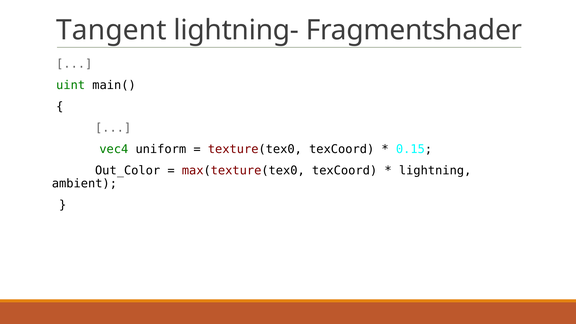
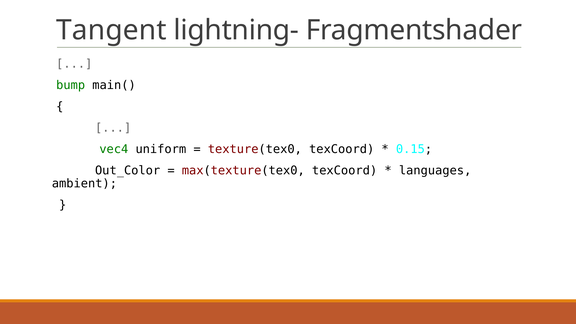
uint: uint -> bump (71, 85)
lightning: lightning -> languages (435, 171)
